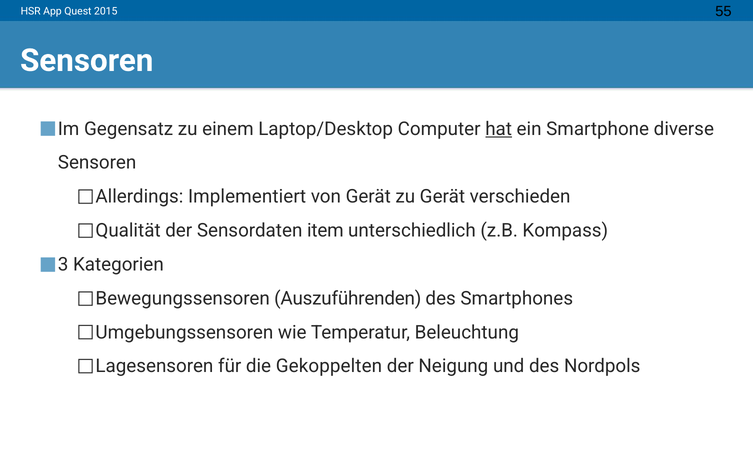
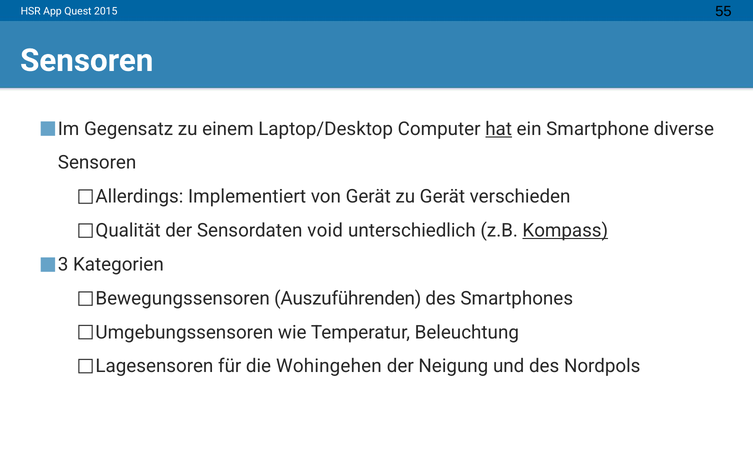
item: item -> void (325, 230)
Kompass underline: none -> present (565, 230)
Gekoppelten: Gekoppelten -> Wohingehen (329, 366)
